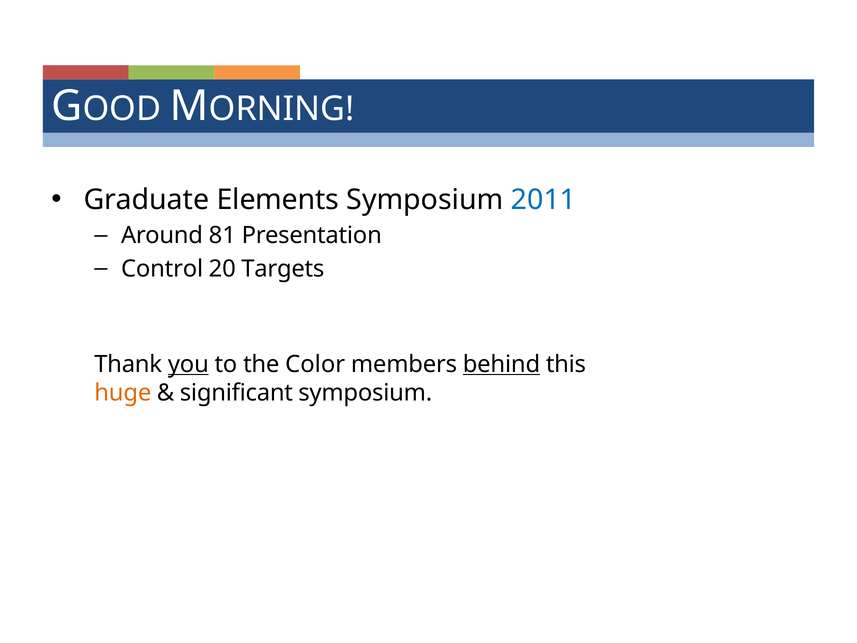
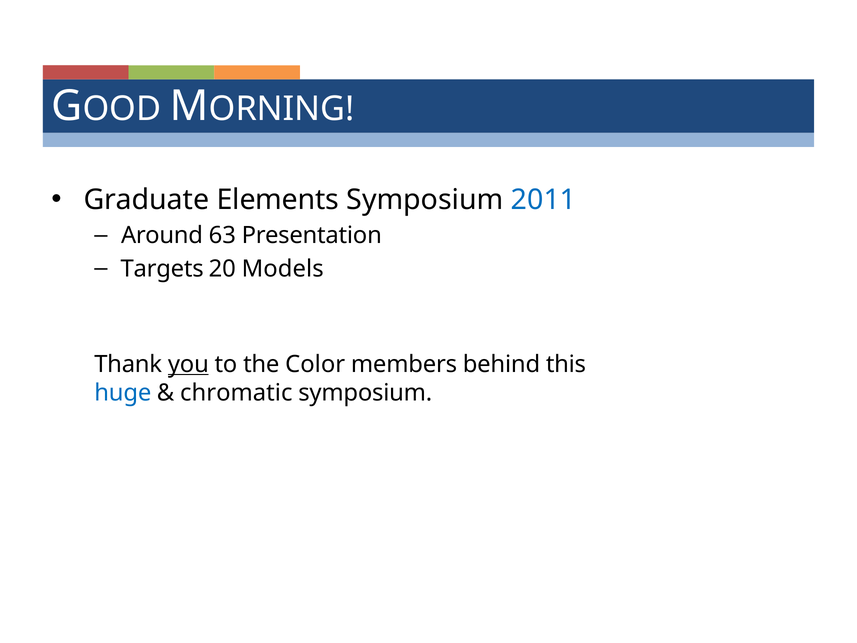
81: 81 -> 63 (222, 235)
Control: Control -> Targets (162, 269)
Targets: Targets -> Models (283, 269)
behind underline: present -> none (501, 364)
huge colour: orange -> blue (123, 393)
significant: significant -> chromatic (236, 393)
